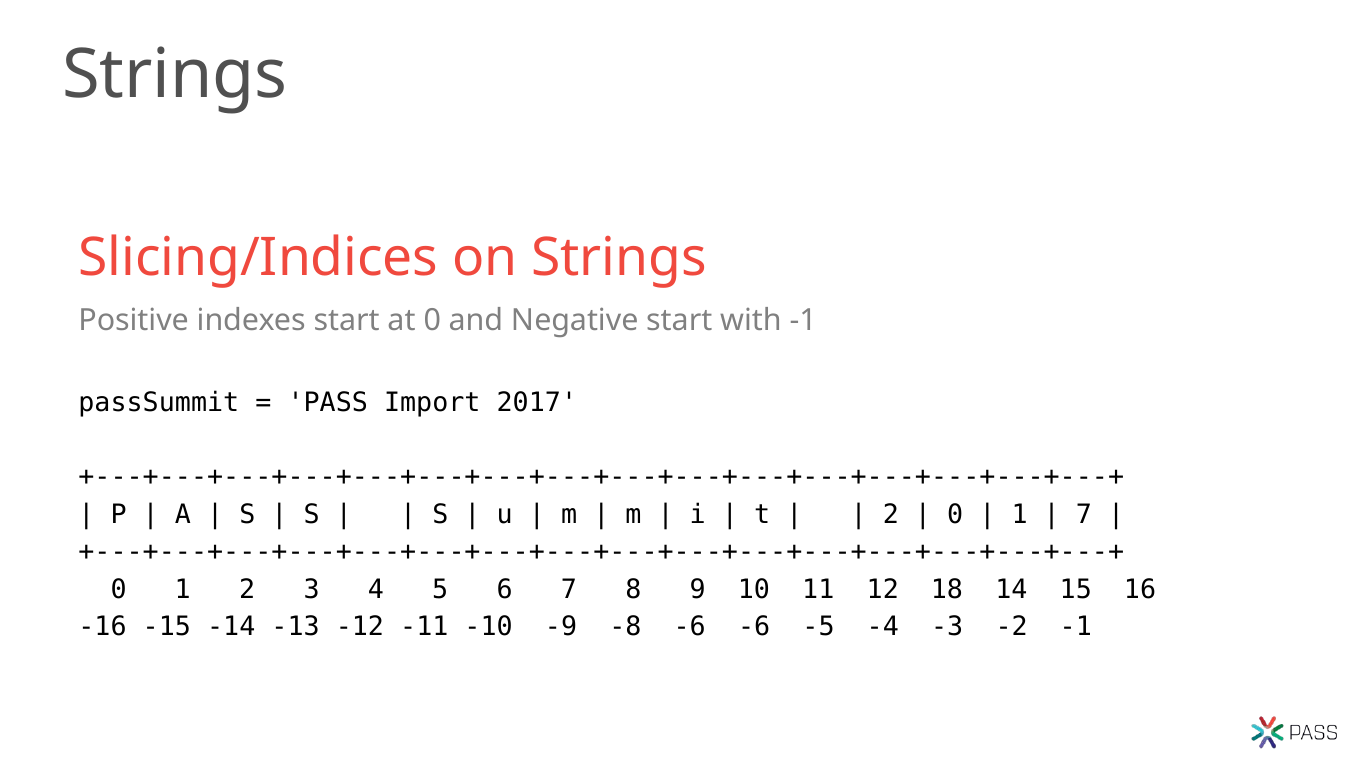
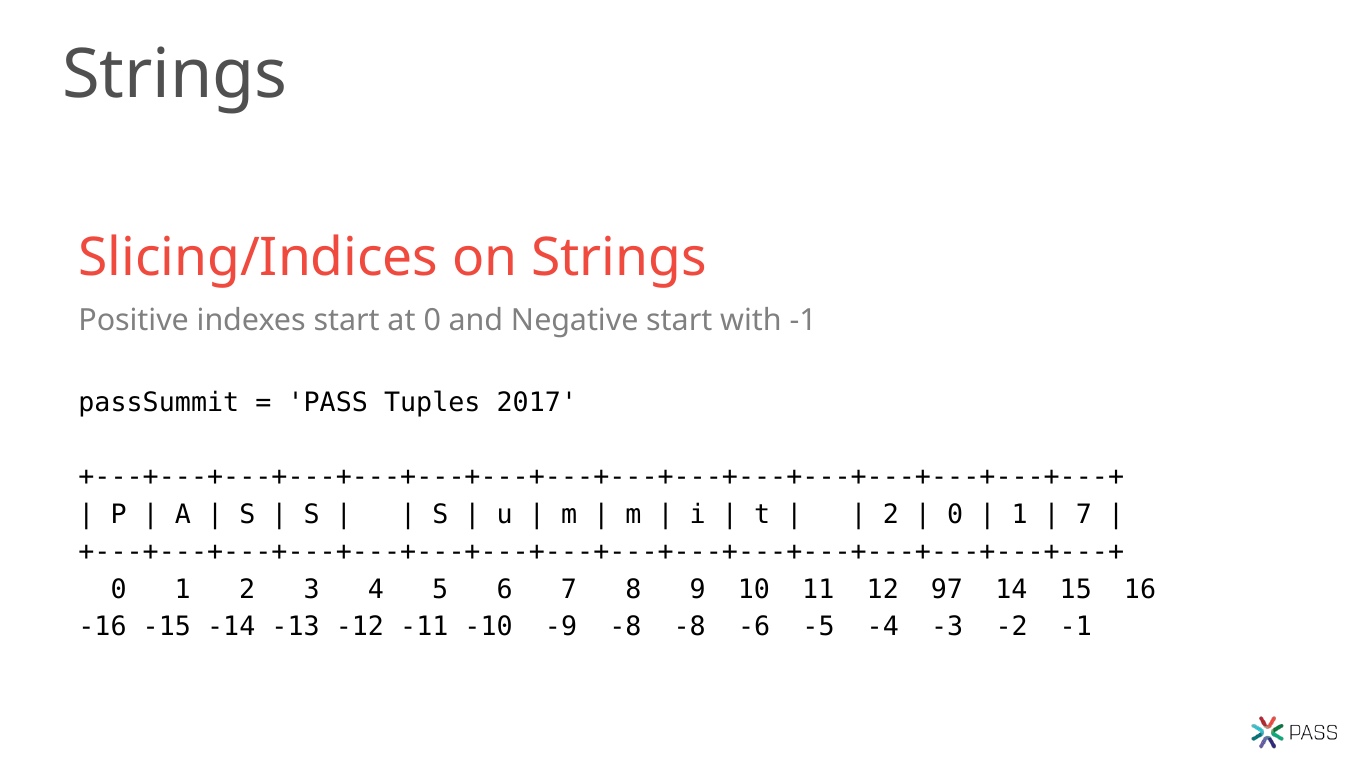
Import: Import -> Tuples (432, 402)
18: 18 -> 97 (947, 589)
-8 -6: -6 -> -8 (690, 626)
